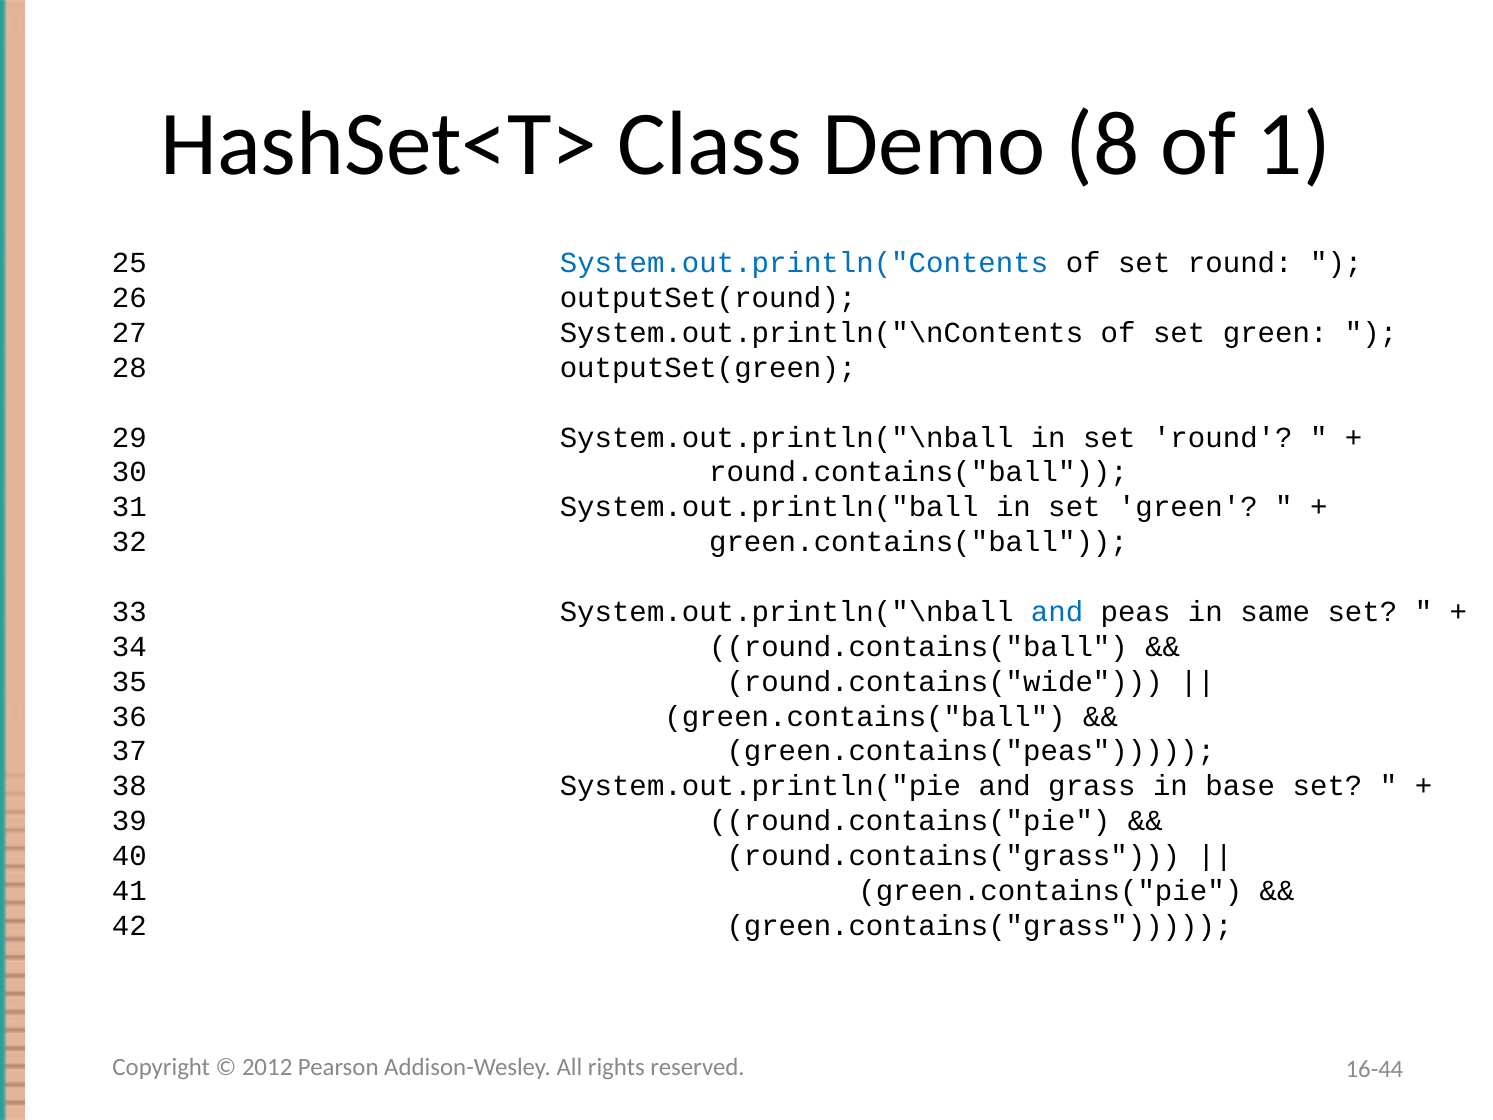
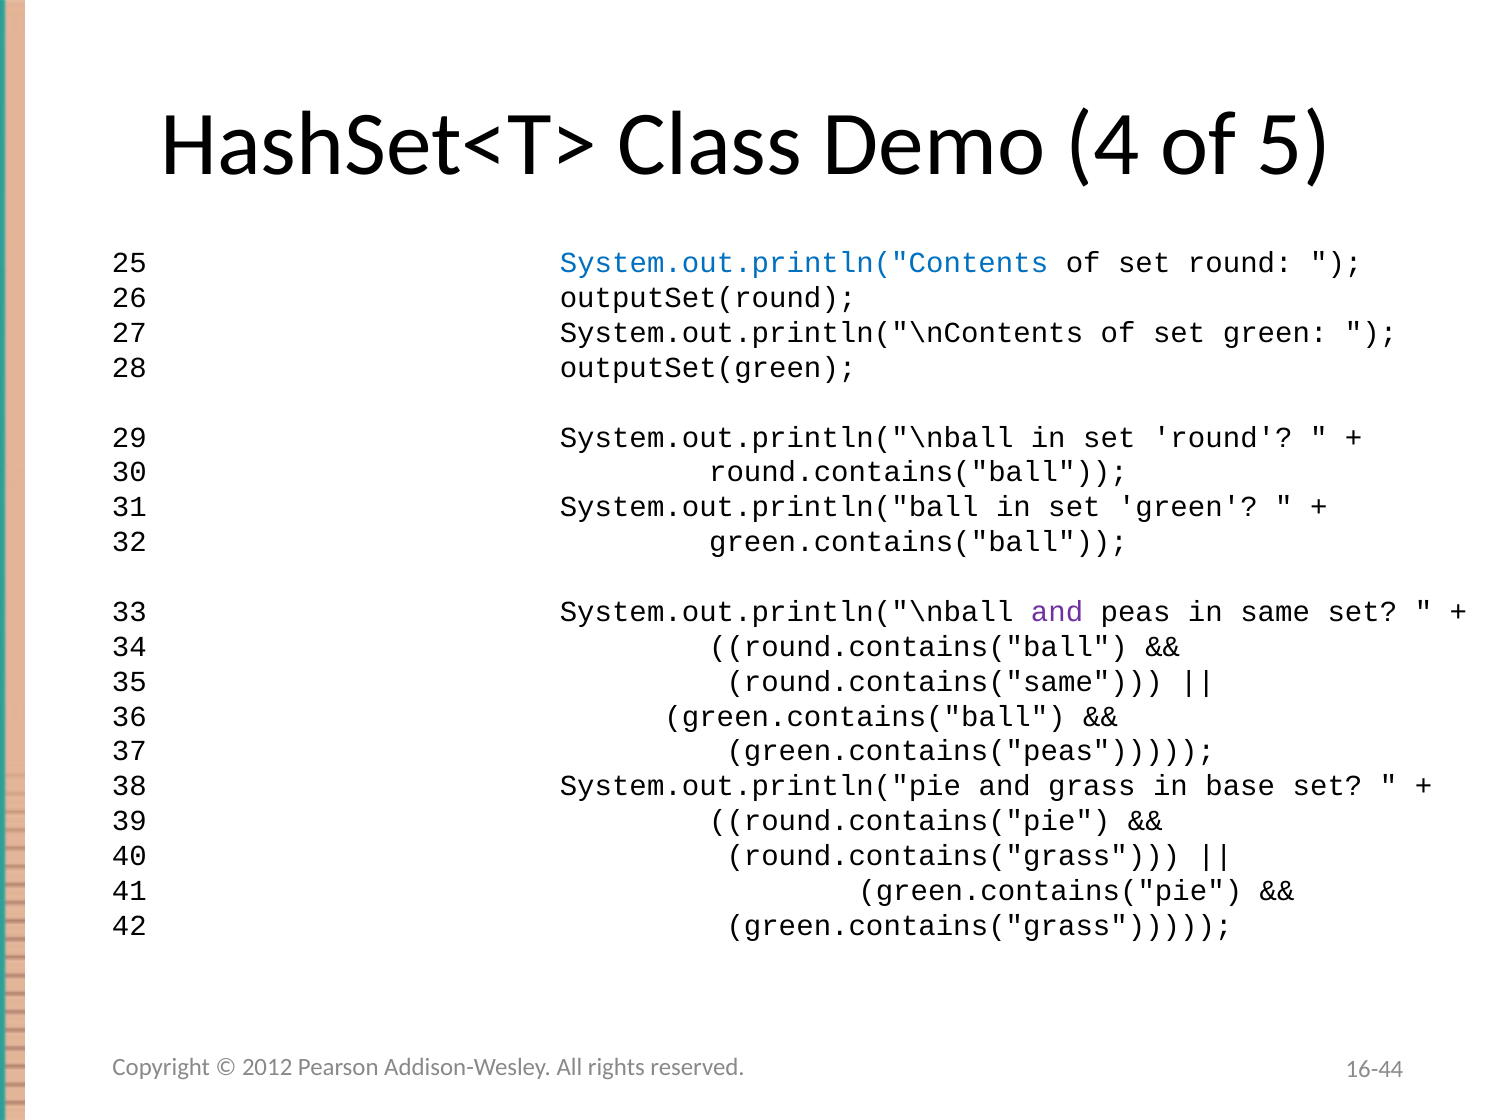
8: 8 -> 4 (1103, 145)
1: 1 -> 5 (1294, 145)
and colour: blue -> purple (1057, 612)
round.contains("wide: round.contains("wide -> round.contains("same (945, 681)
